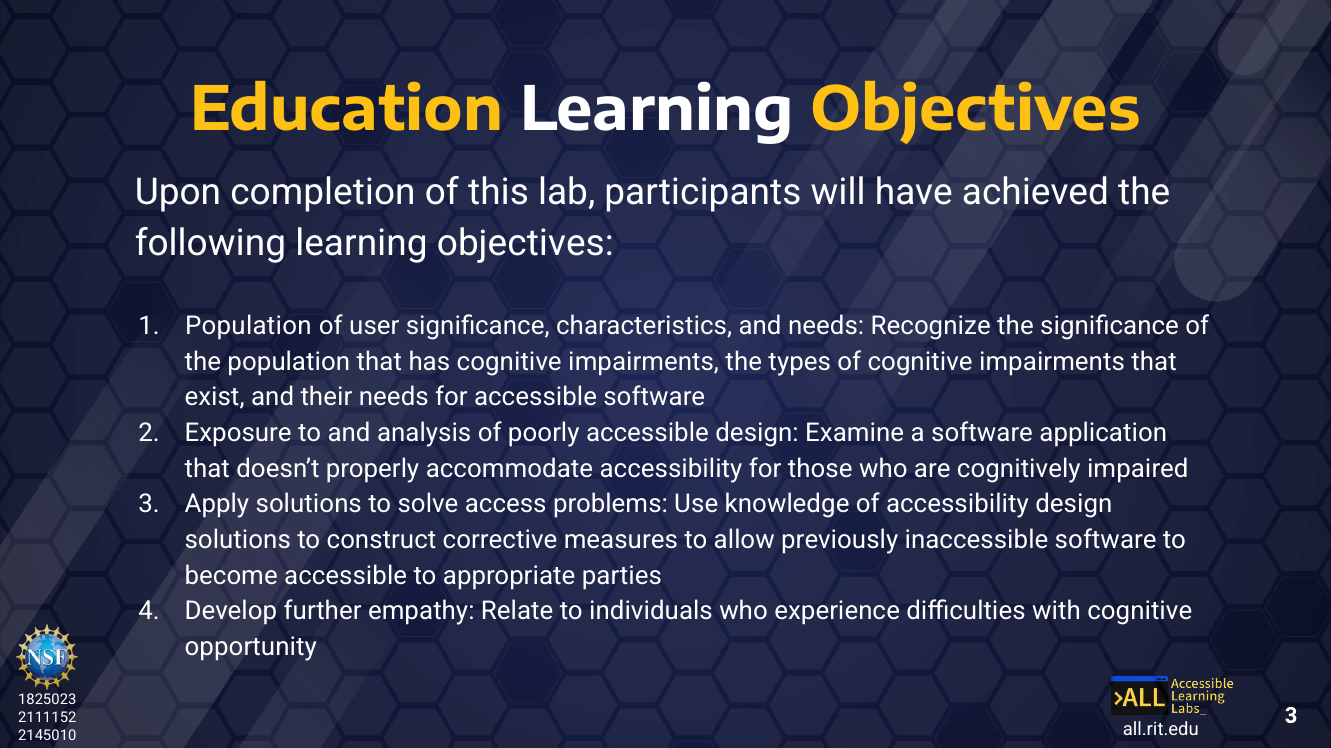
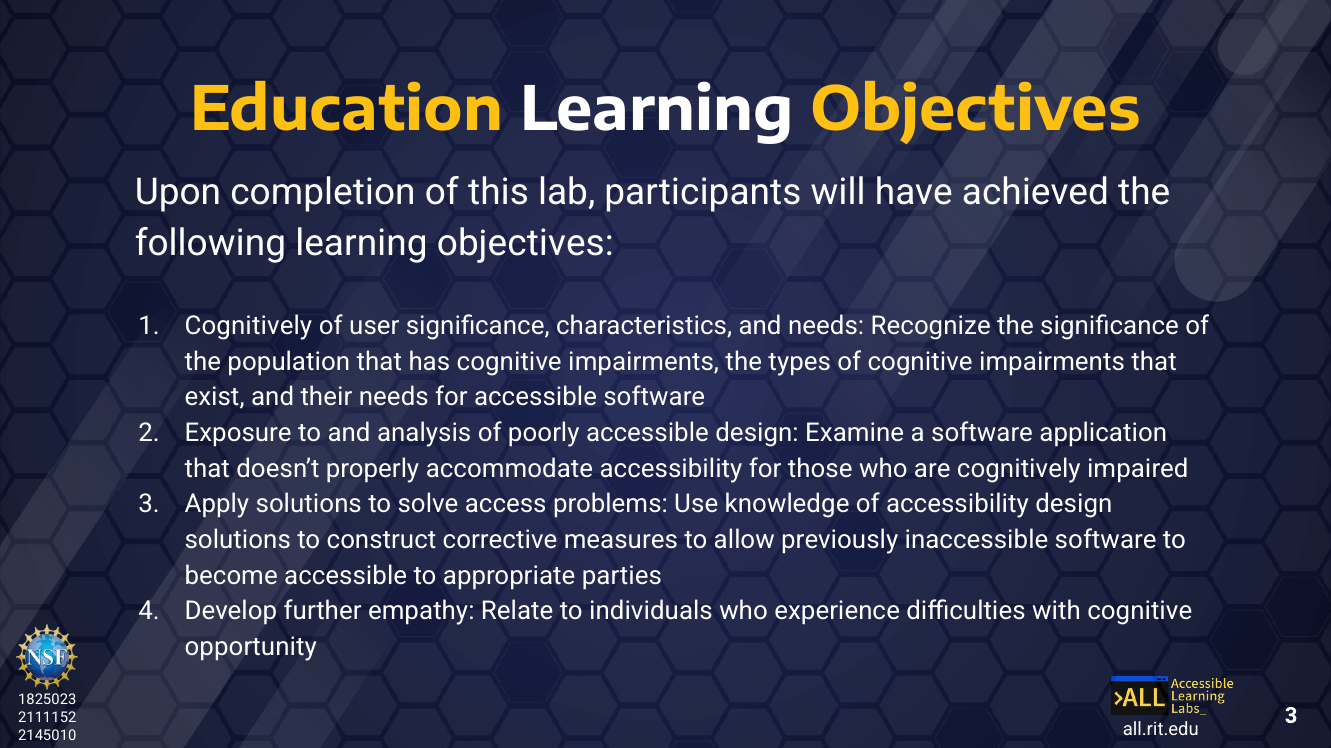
Population: Population -> Cognitively (248, 326)
